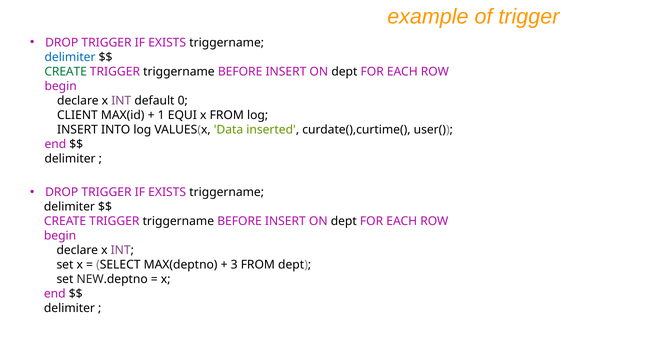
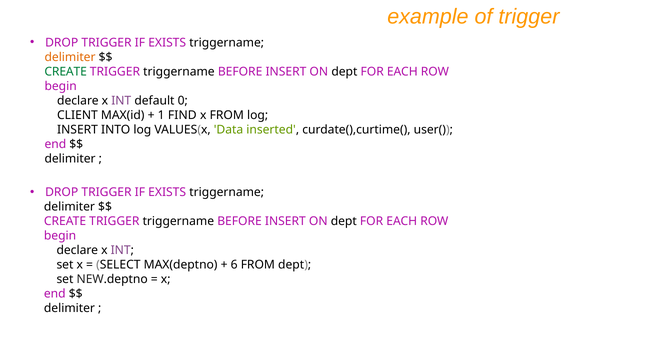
delimiter colour: blue -> orange (70, 57)
EQUI: EQUI -> FIND (182, 115)
3: 3 -> 6 (234, 265)
